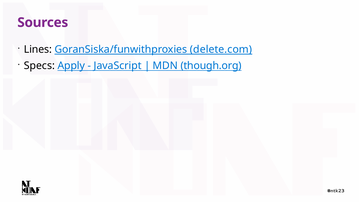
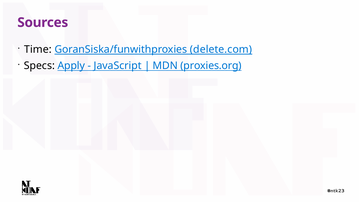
Lines: Lines -> Time (38, 49)
though.org: though.org -> proxies.org (211, 66)
